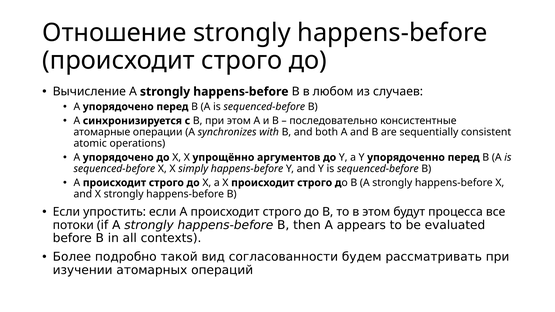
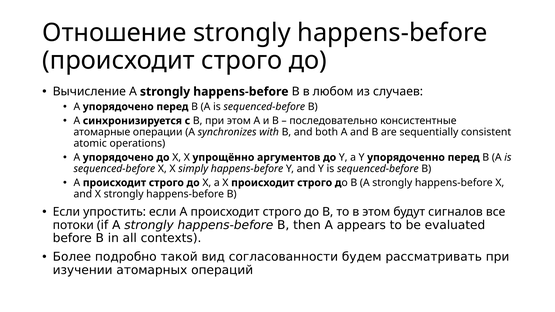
процесса: процесса -> сигналов (455, 212)
